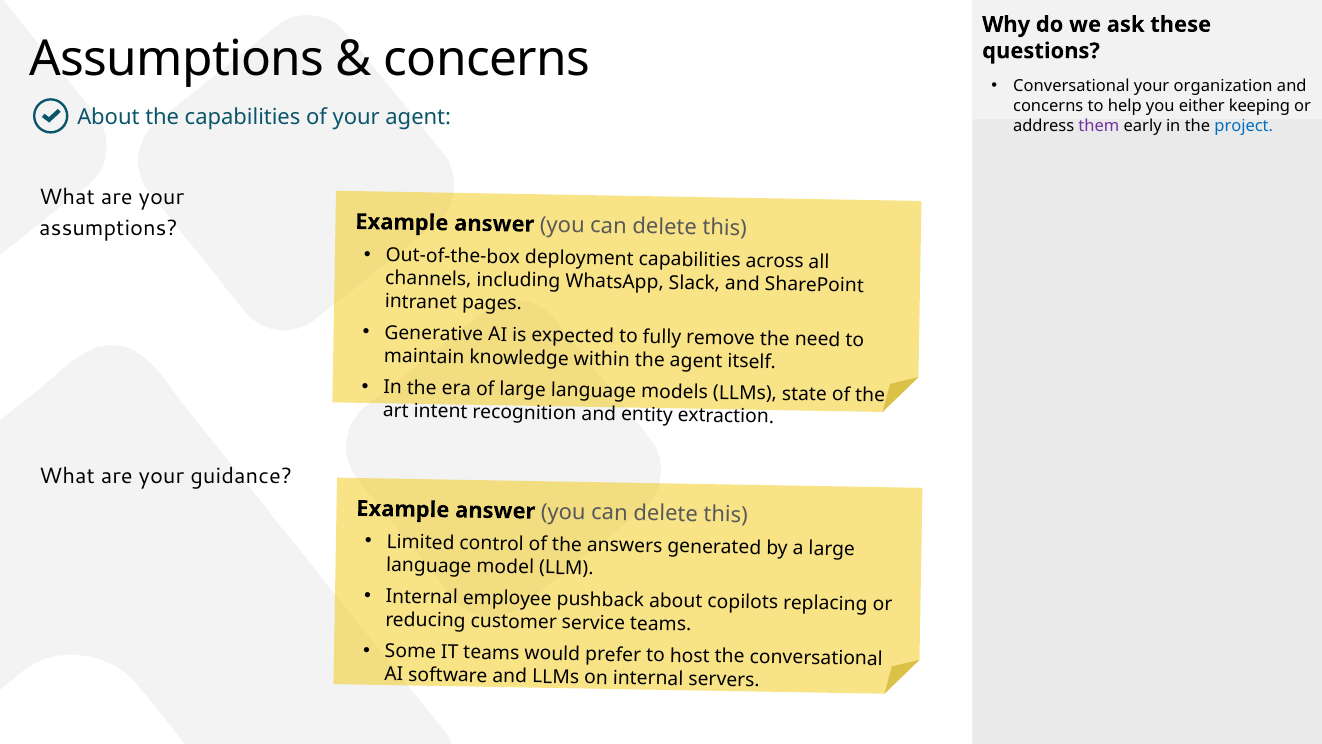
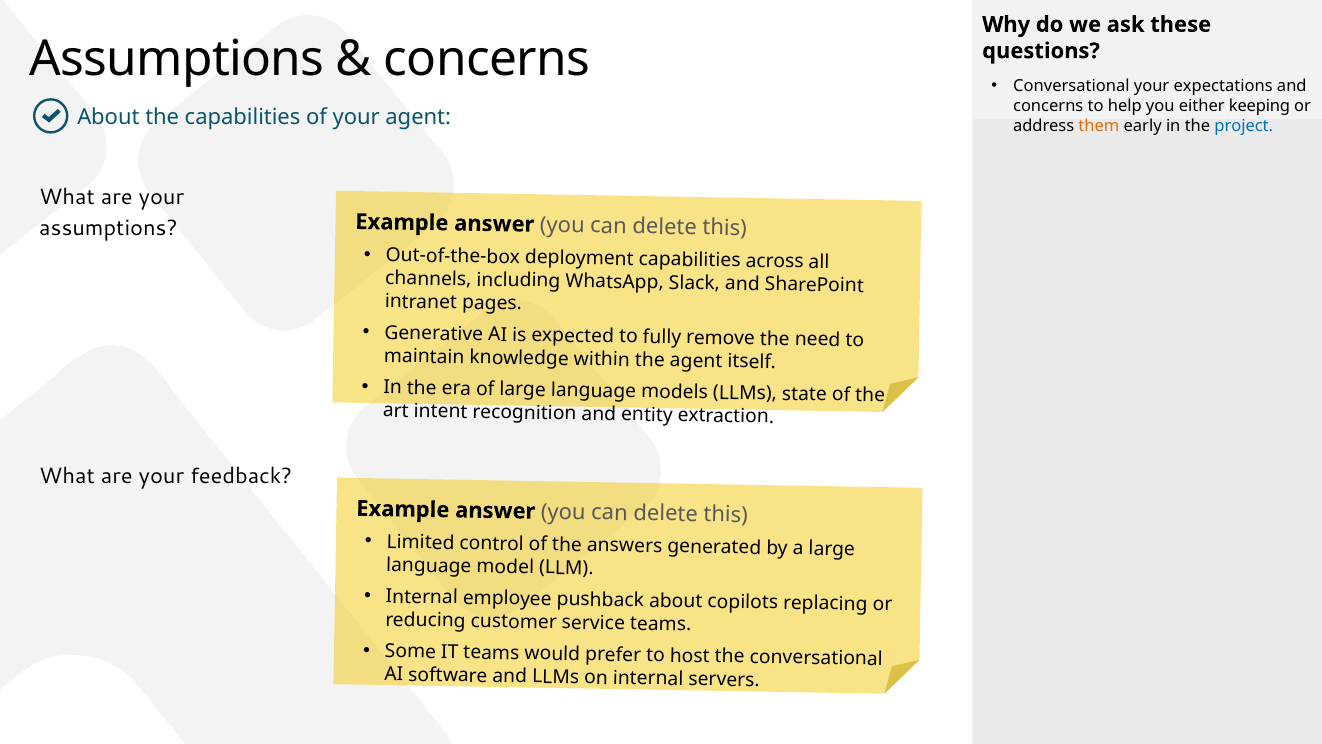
organization: organization -> expectations (1223, 86)
them colour: purple -> orange (1099, 126)
guidance: guidance -> feedback (241, 476)
